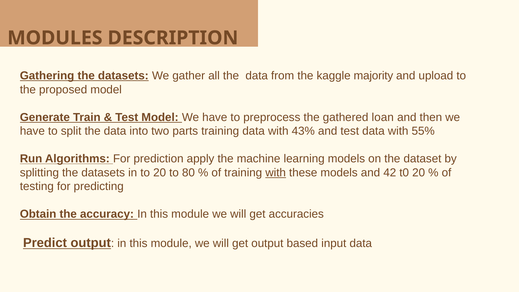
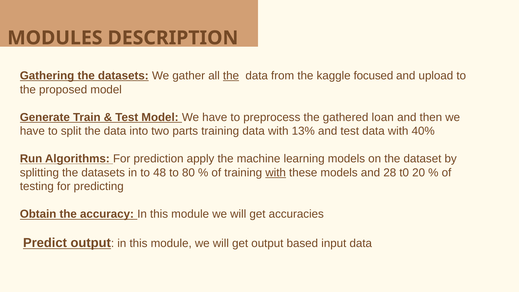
the underline: none -> present (231, 76)
majority: majority -> focused (373, 76)
43%: 43% -> 13% (303, 131)
55%: 55% -> 40% (423, 131)
to 20: 20 -> 48 (160, 173)
42: 42 -> 28 (390, 173)
